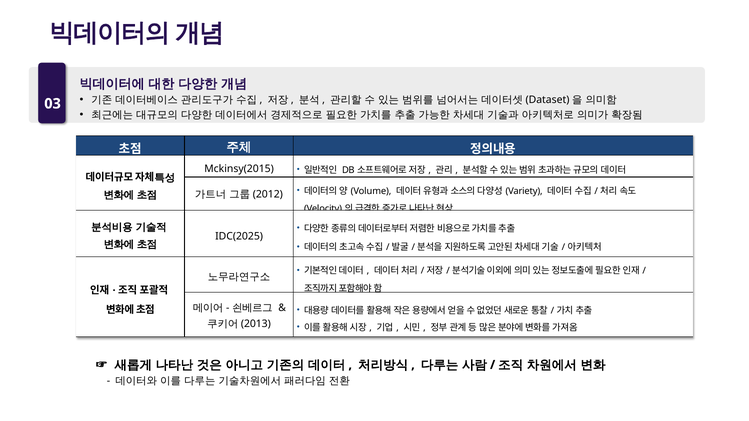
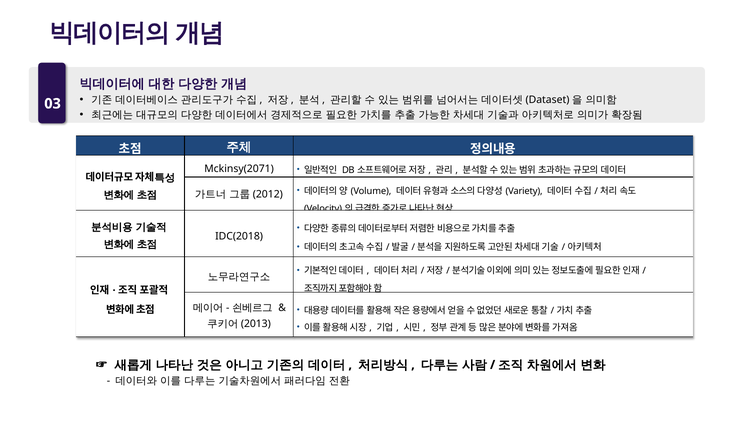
Mckinsy(2015: Mckinsy(2015 -> Mckinsy(2071 (239, 169)
IDC(2025: IDC(2025 -> IDC(2018 (239, 236)
